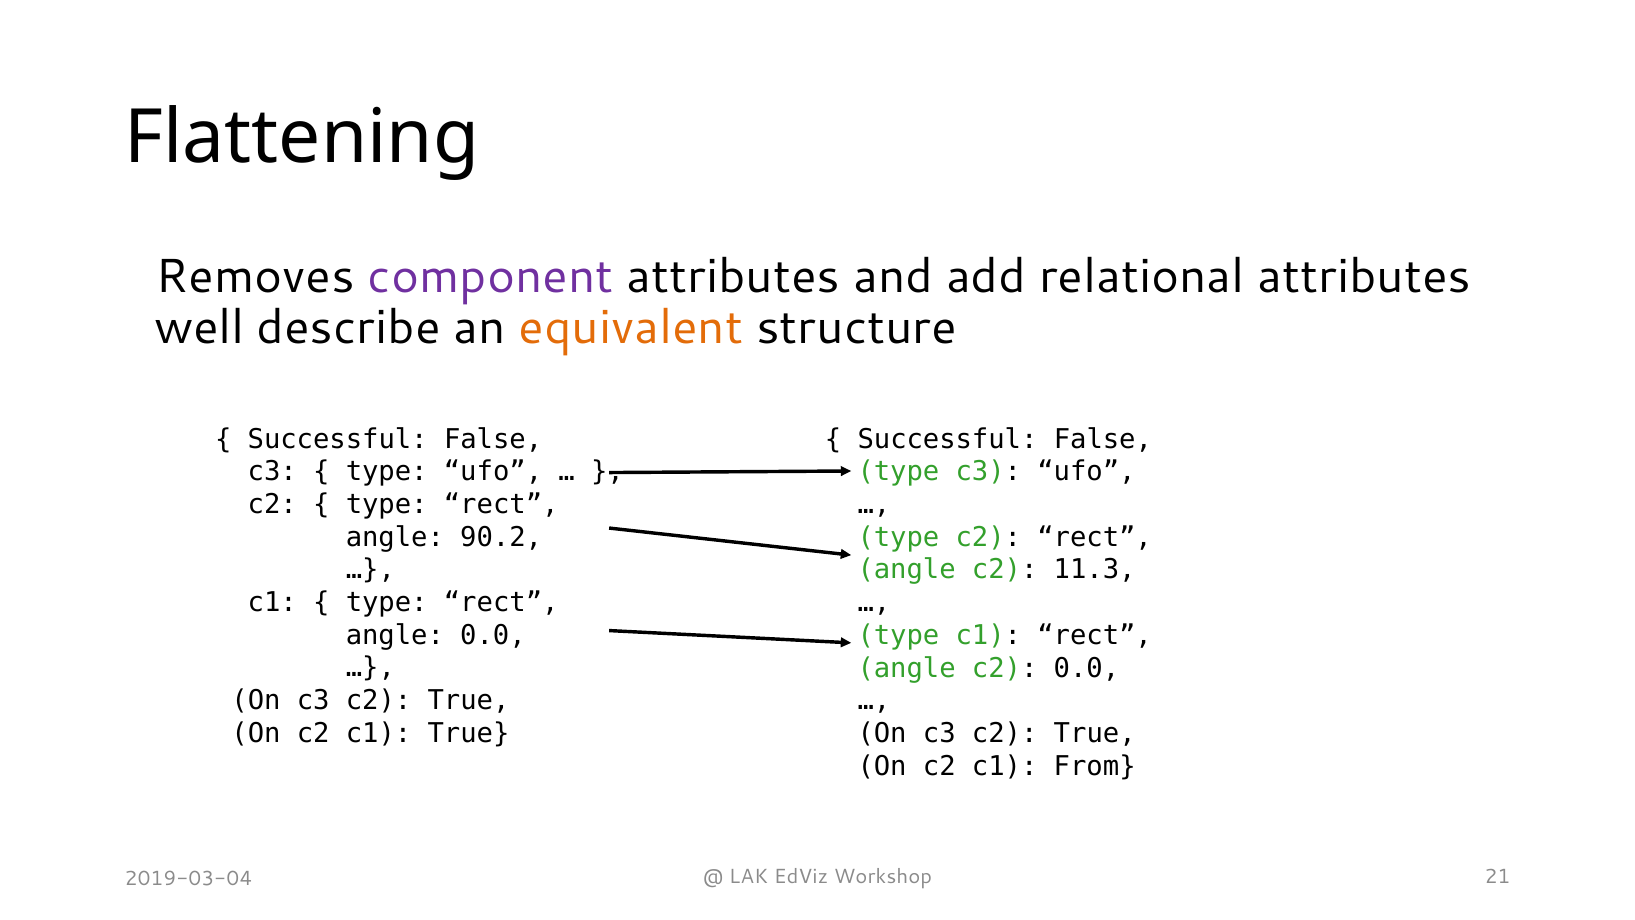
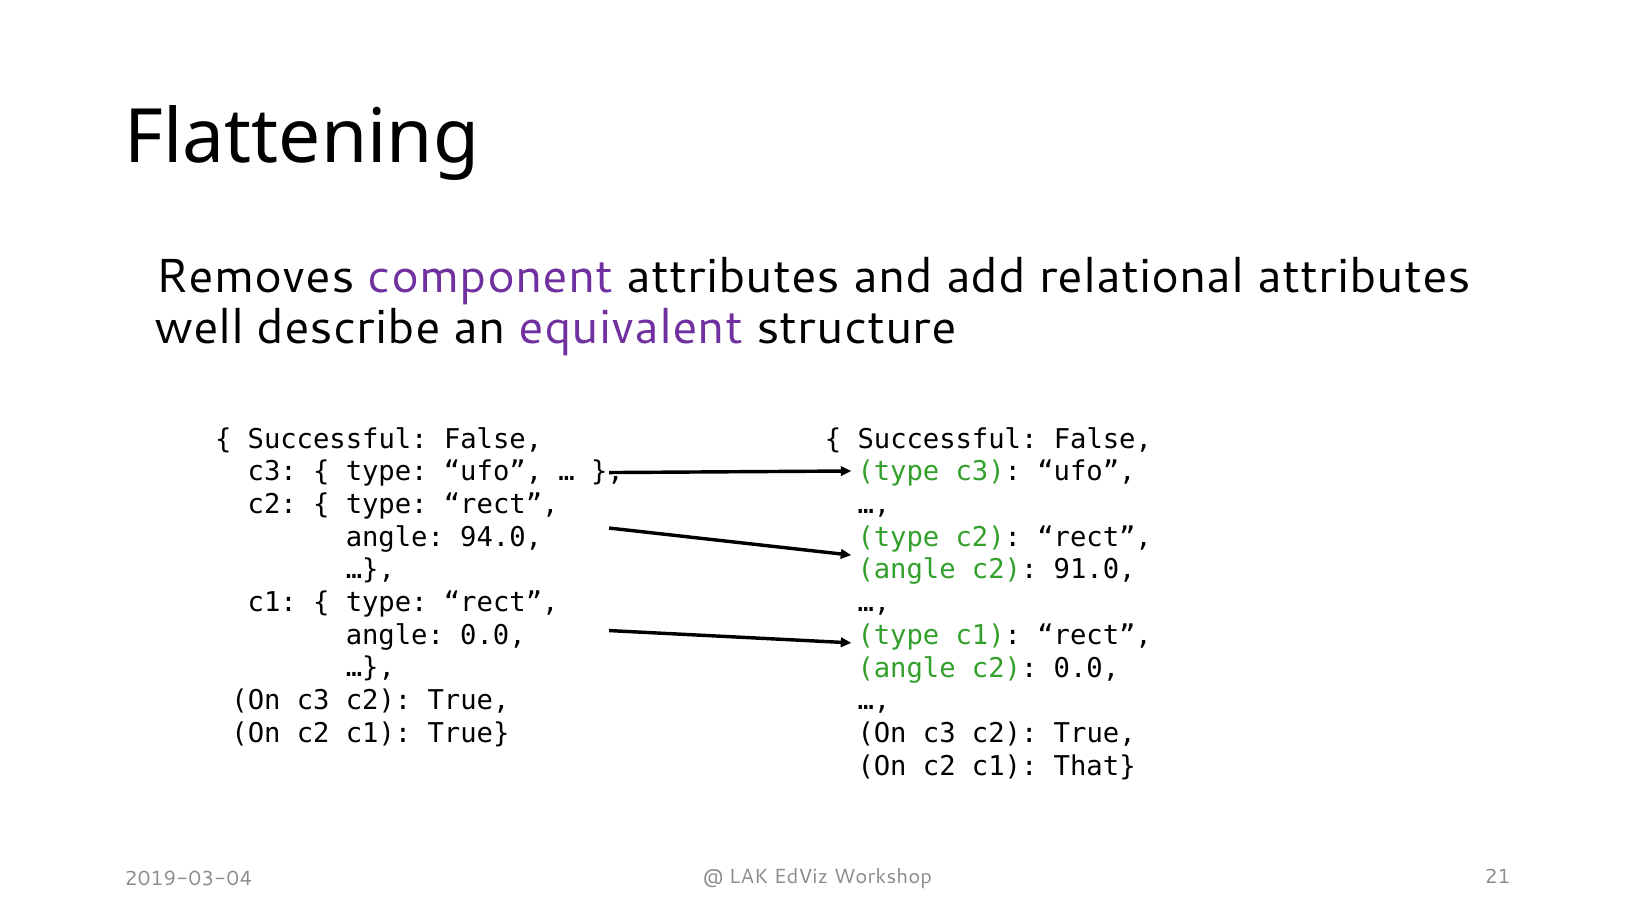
equivalent colour: orange -> purple (631, 328)
90.2: 90.2 -> 94.0 (501, 537)
11.3: 11.3 -> 91.0 (1095, 570)
From: From -> That (1095, 766)
